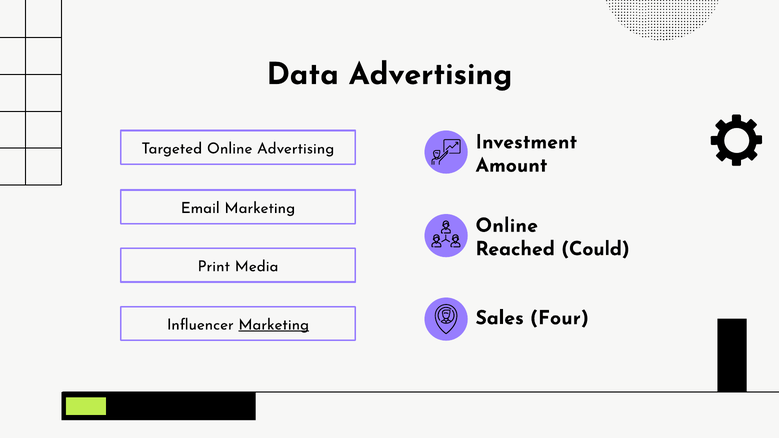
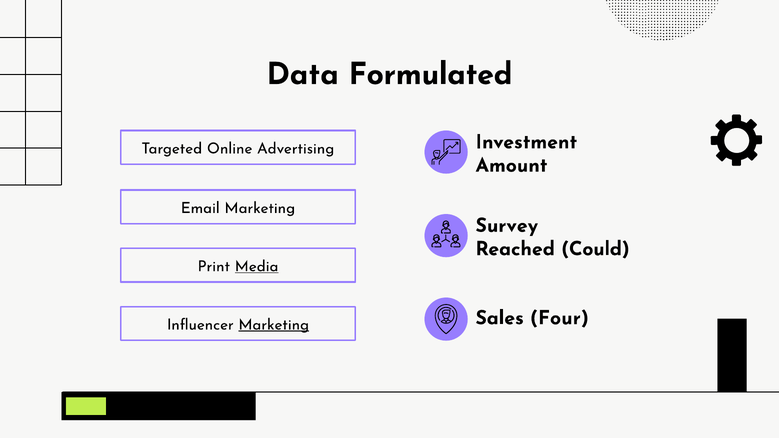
Data Advertising: Advertising -> Formulated (431, 74)
Online: Online -> Survey (507, 225)
Media underline: none -> present (257, 266)
